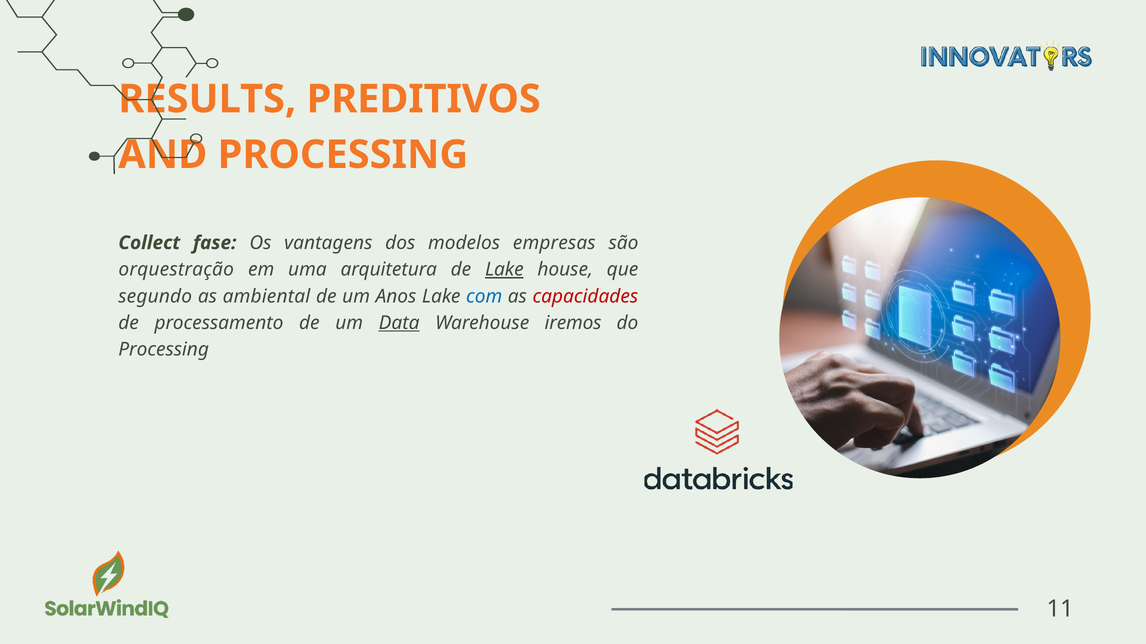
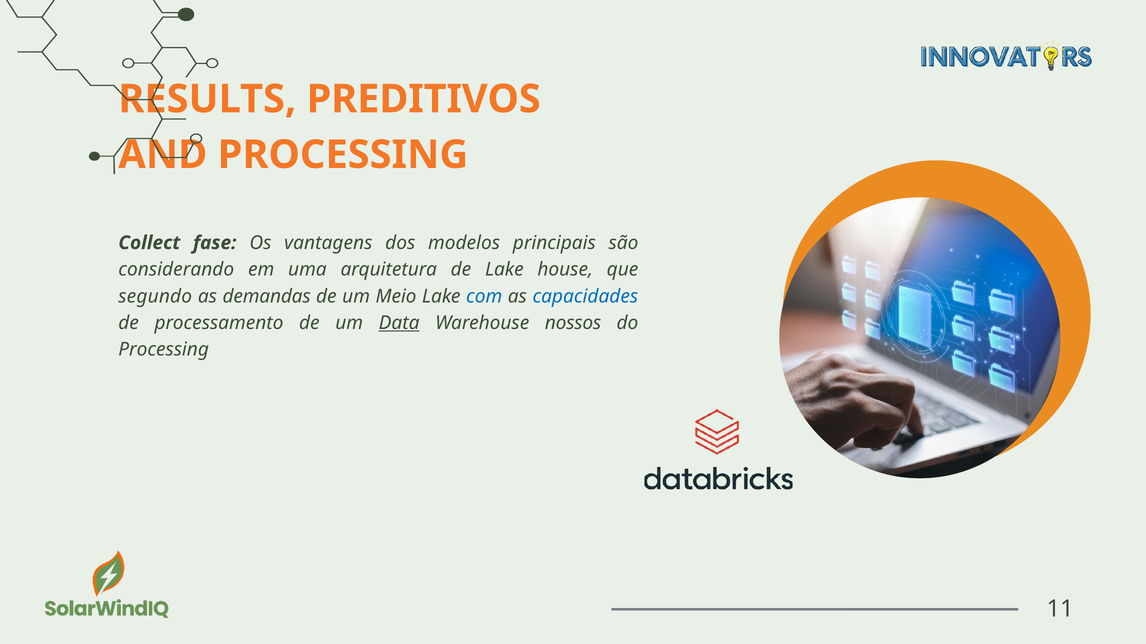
empresas: empresas -> principais (554, 243)
orquestração: orquestração -> considerando (176, 270)
Lake underline: present -> none (504, 270)
ambiental: ambiental -> demandas (267, 297)
Anos: Anos -> Meio (396, 297)
capacidades colour: red -> blue (585, 297)
iremos: iremos -> nossos (573, 323)
